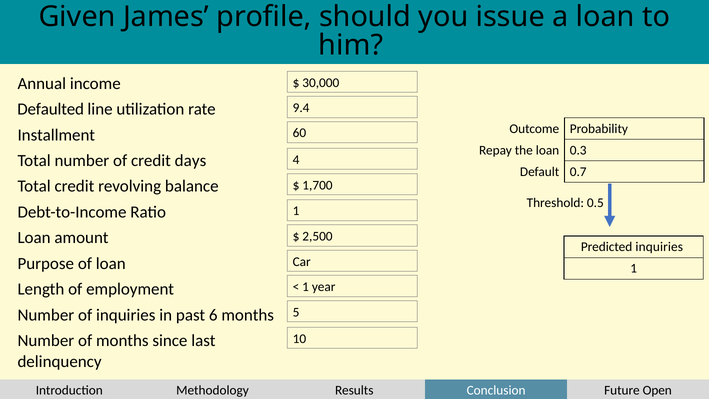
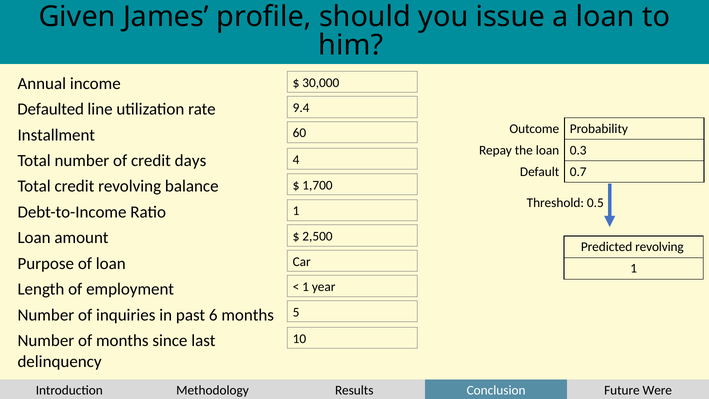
Predicted inquiries: inquiries -> revolving (659, 247)
Open: Open -> Were (657, 390)
